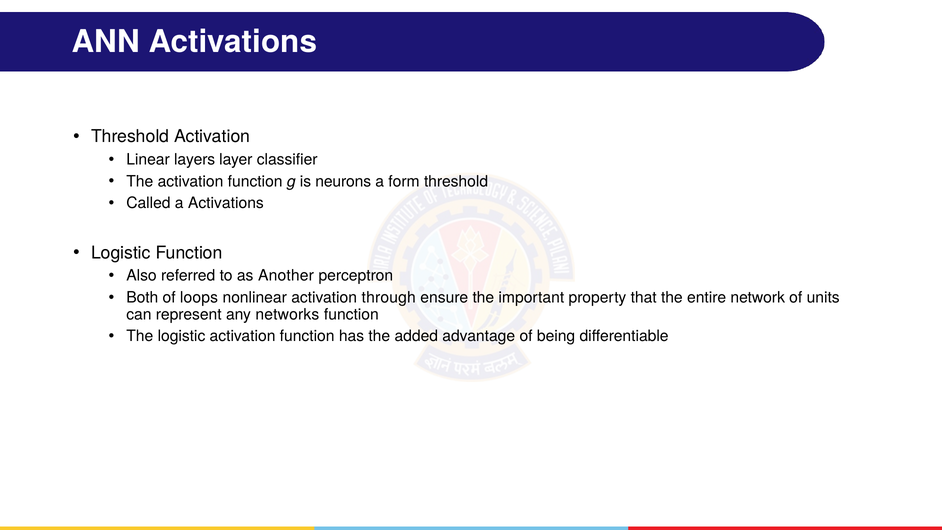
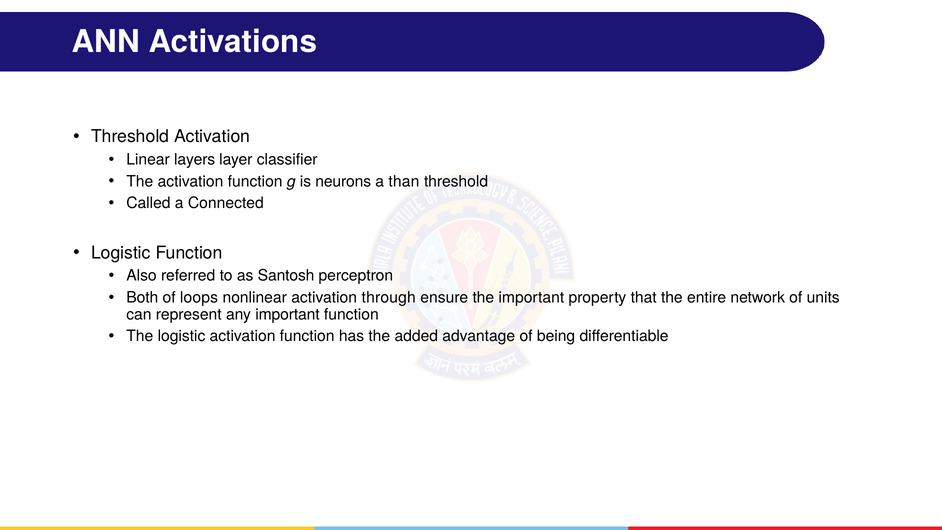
form: form -> than (404, 181)
a Activations: Activations -> Connected (226, 203)
Another: Another -> Santosh (286, 276)
any networks: networks -> important (287, 314)
